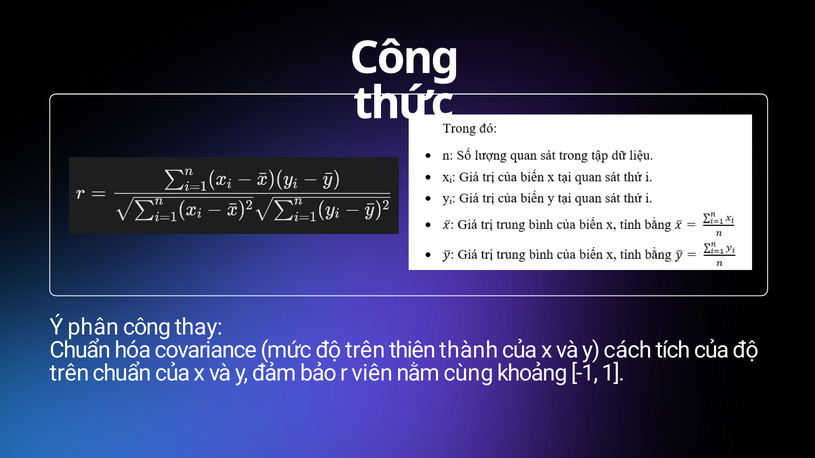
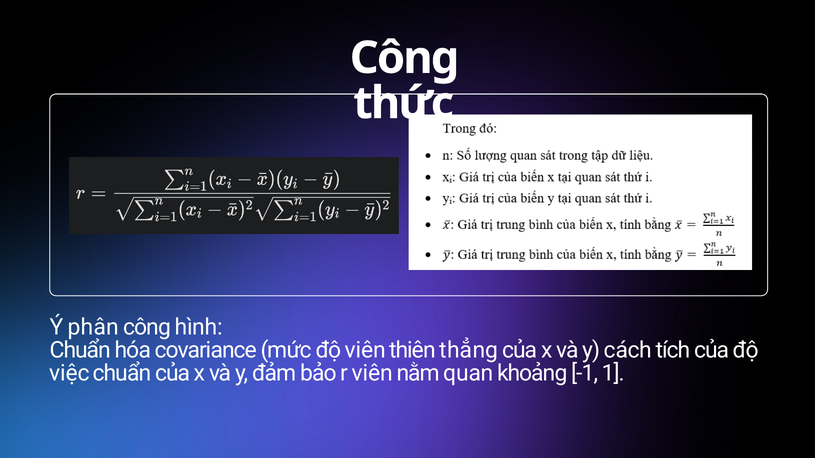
thay: thay -> hình (199, 328)
mức độ trên: trên -> viên (365, 351)
thành: thành -> thẳng (469, 351)
trên: trên -> việc (70, 373)
cùng: cùng -> quan (469, 373)
